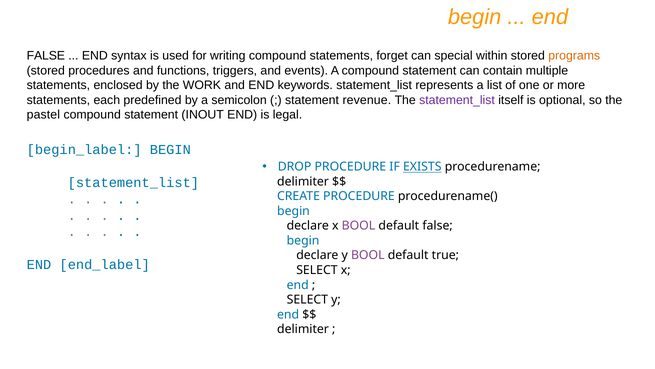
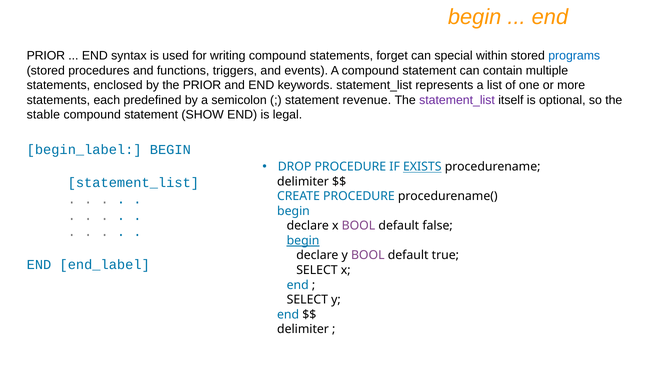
FALSE: FALSE -> PRIOR (46, 56)
programs colour: orange -> blue (574, 56)
the WORK: WORK -> PRIOR (202, 85)
pastel: pastel -> stable (43, 115)
INOUT: INOUT -> SHOW (203, 115)
begin underline: none -> present (303, 240)
